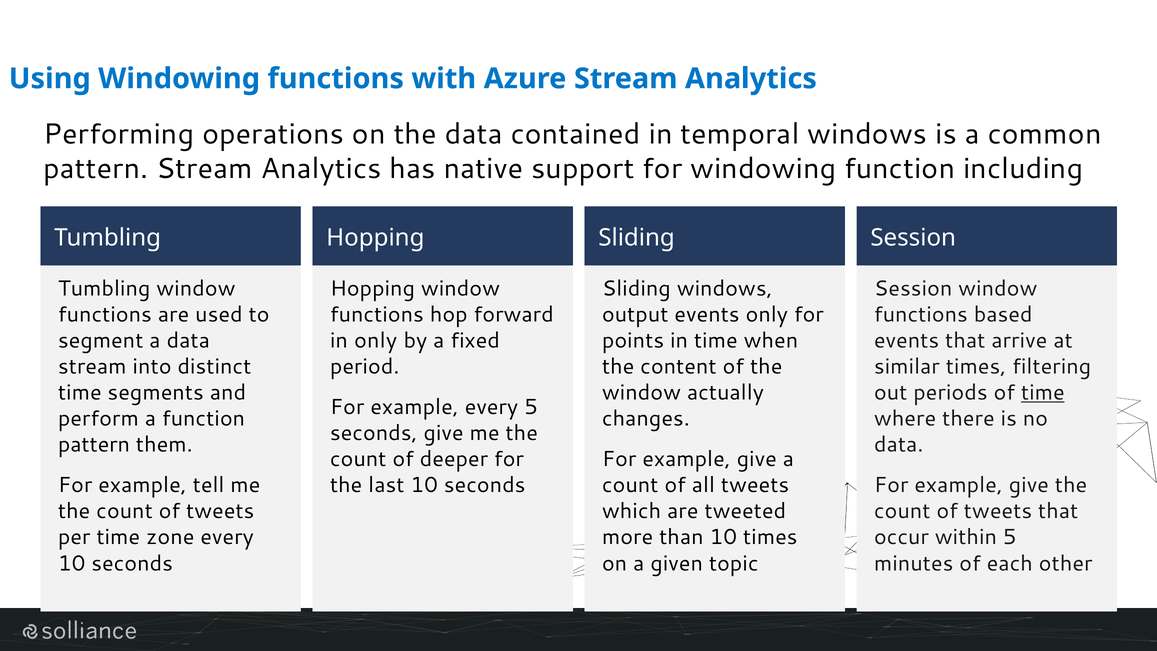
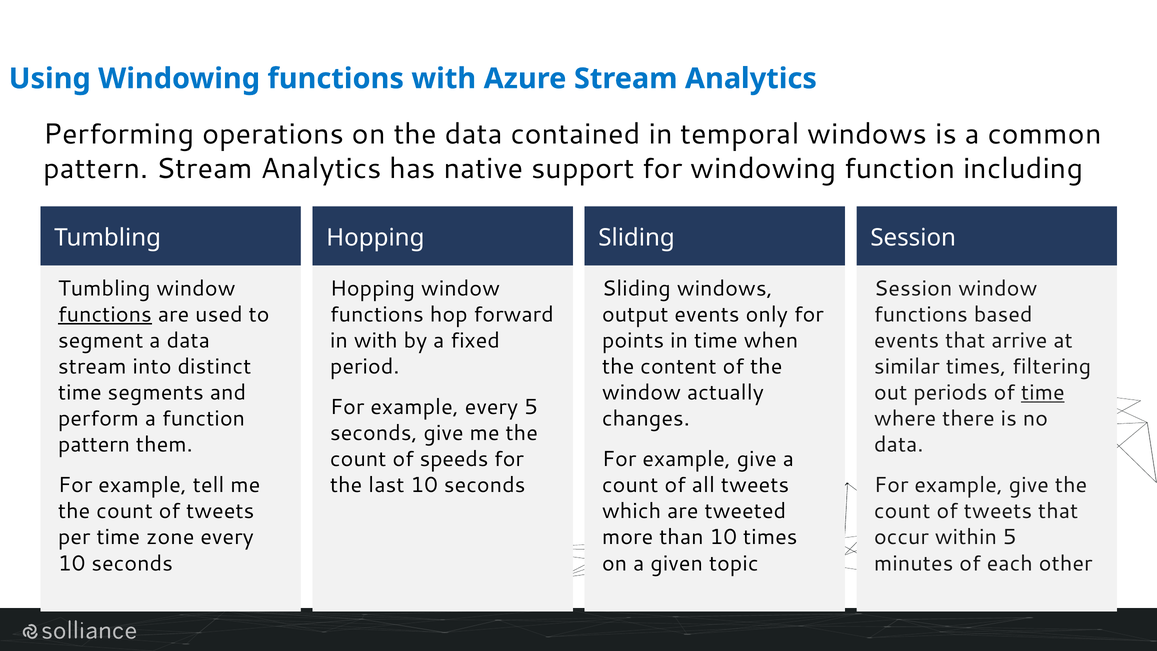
functions underline: none -> present (105, 314)
in only: only -> with (376, 340)
deeper: deeper -> speeds (454, 459)
